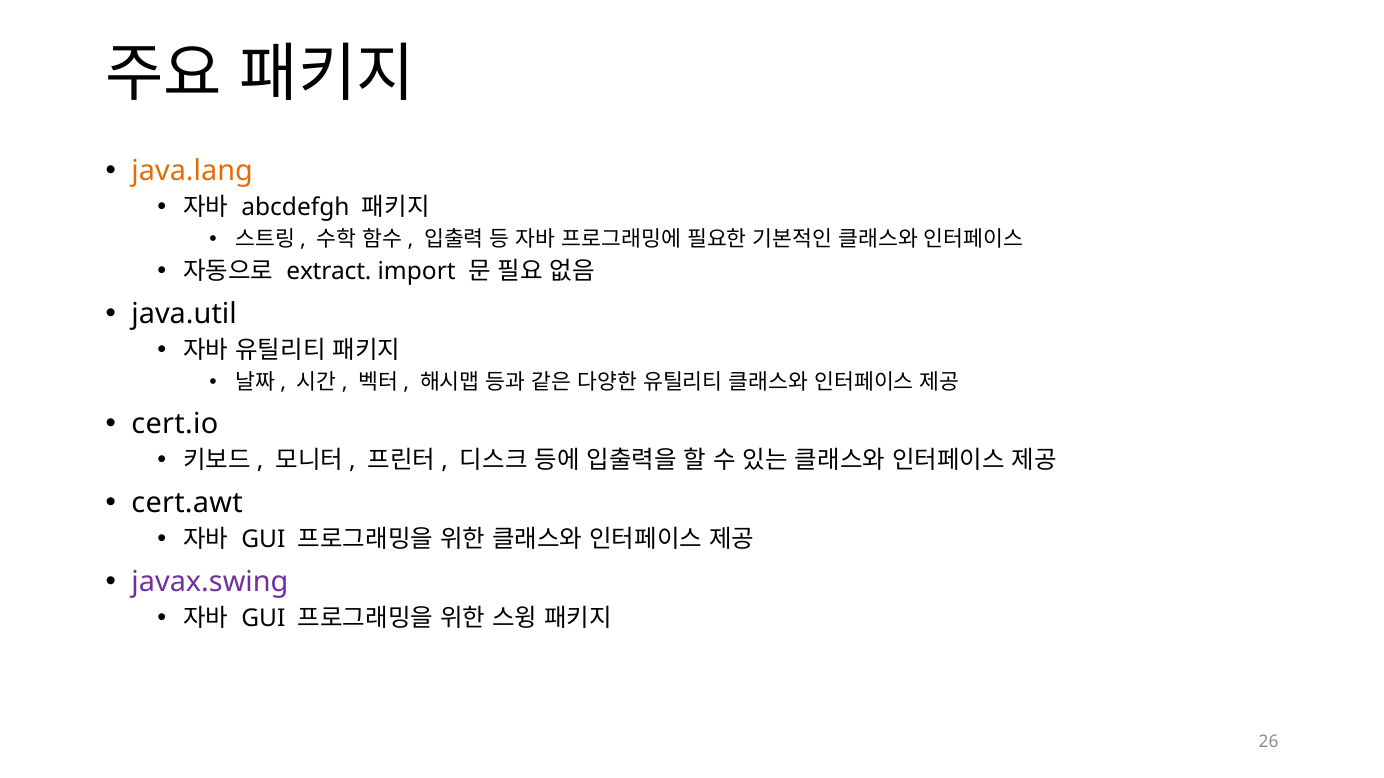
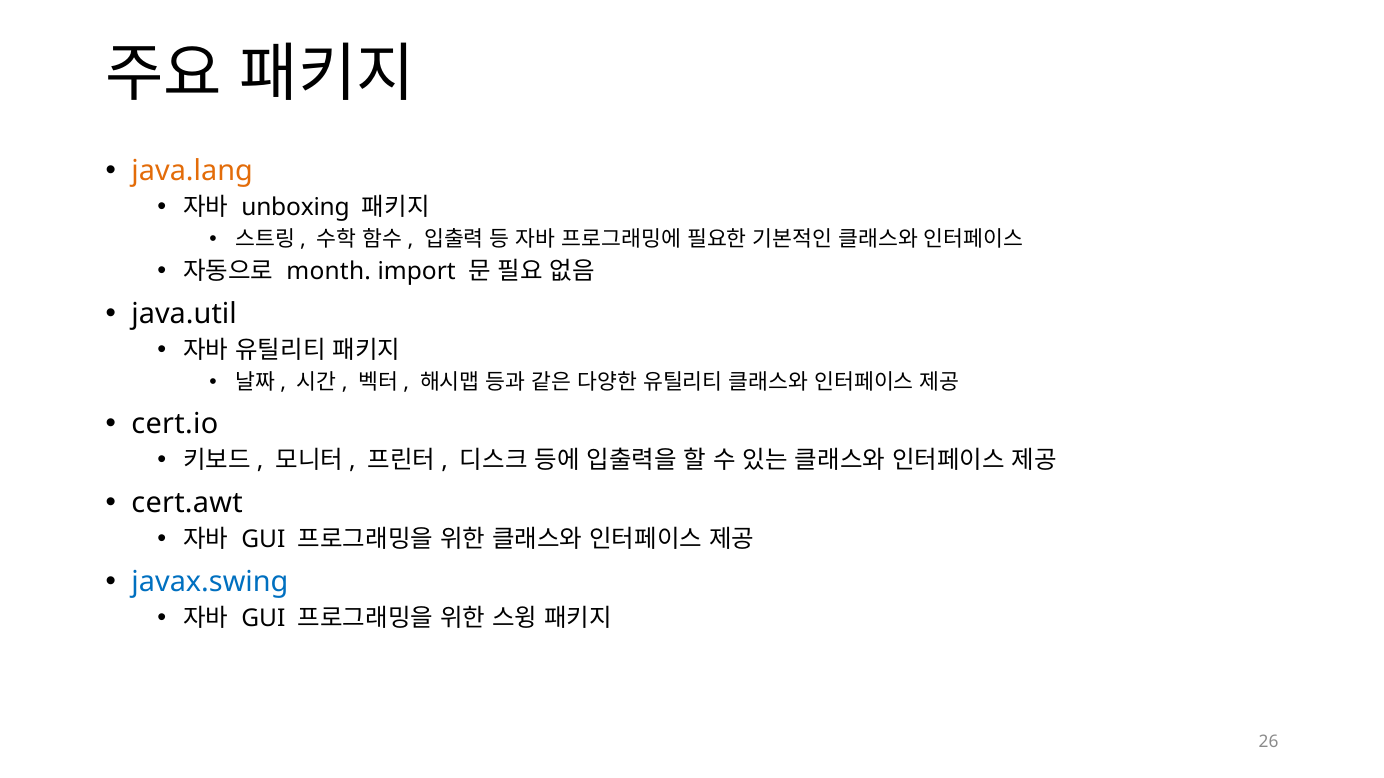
abcdefgh: abcdefgh -> unboxing (296, 207)
extract: extract -> month (329, 271)
javax.swing colour: purple -> blue (210, 583)
